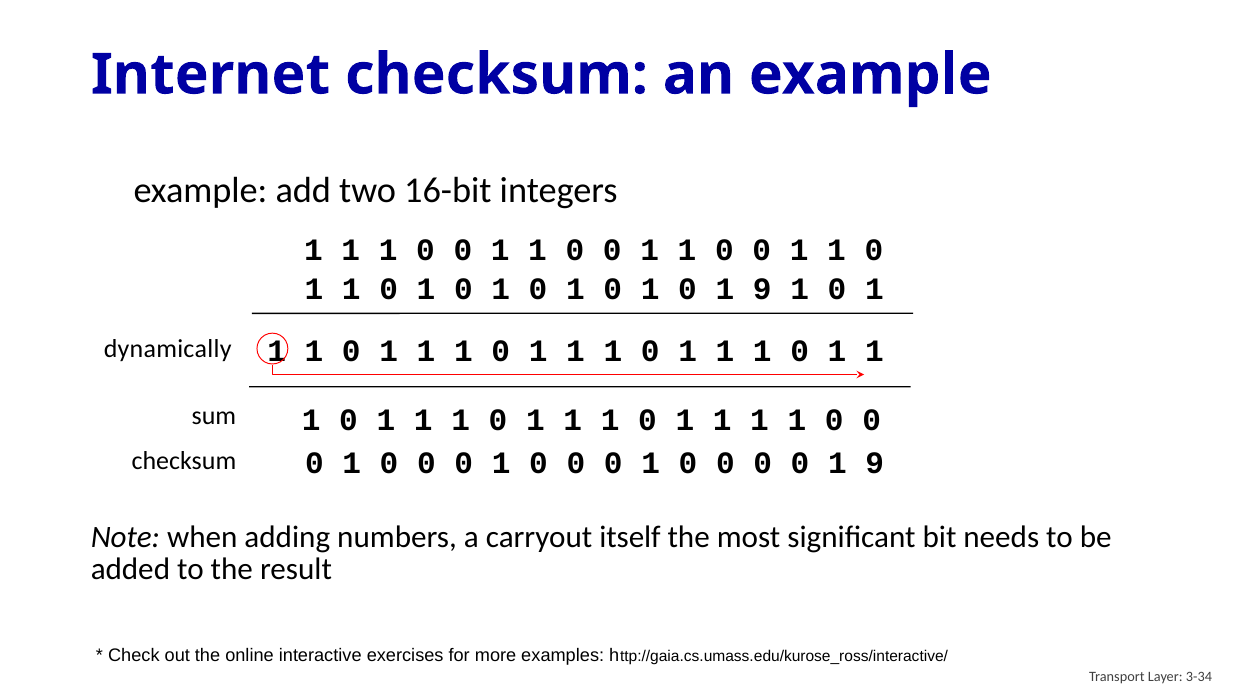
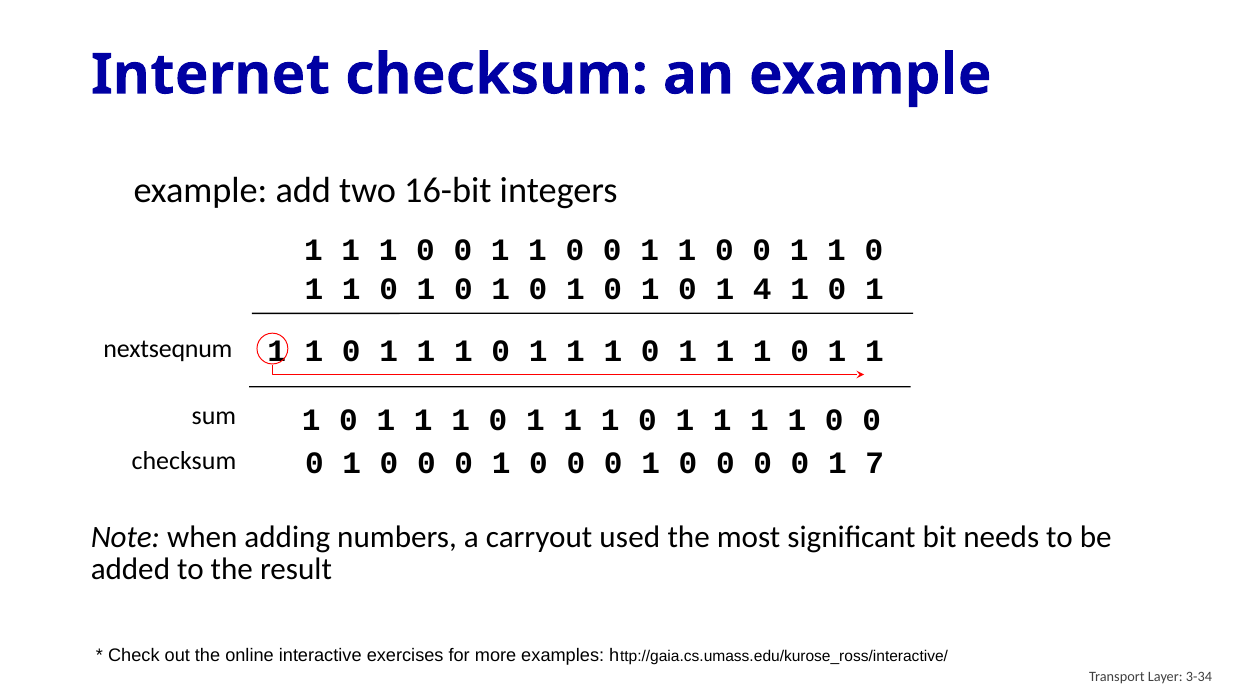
1 0 1 9: 9 -> 4 (762, 289)
dynamically: dynamically -> nextseqnum (168, 349)
0 0 1 9: 9 -> 7 (875, 463)
itself: itself -> used (630, 538)
